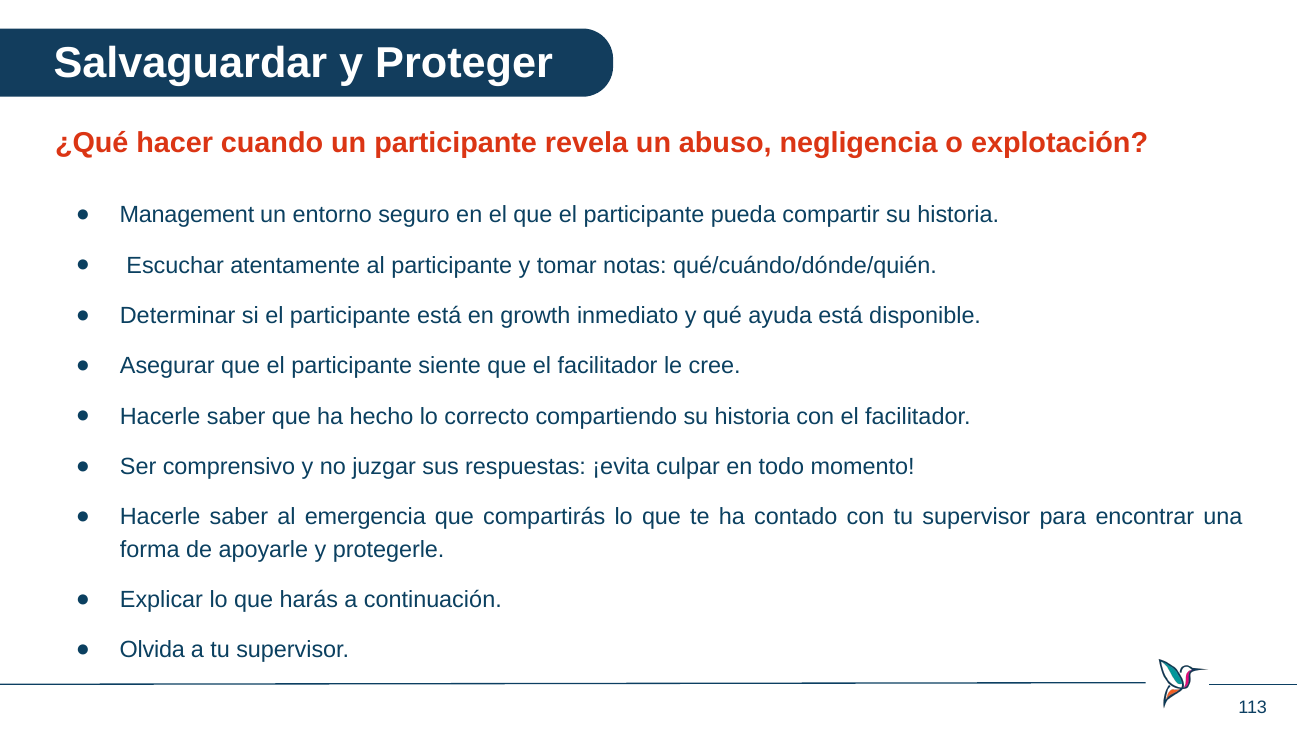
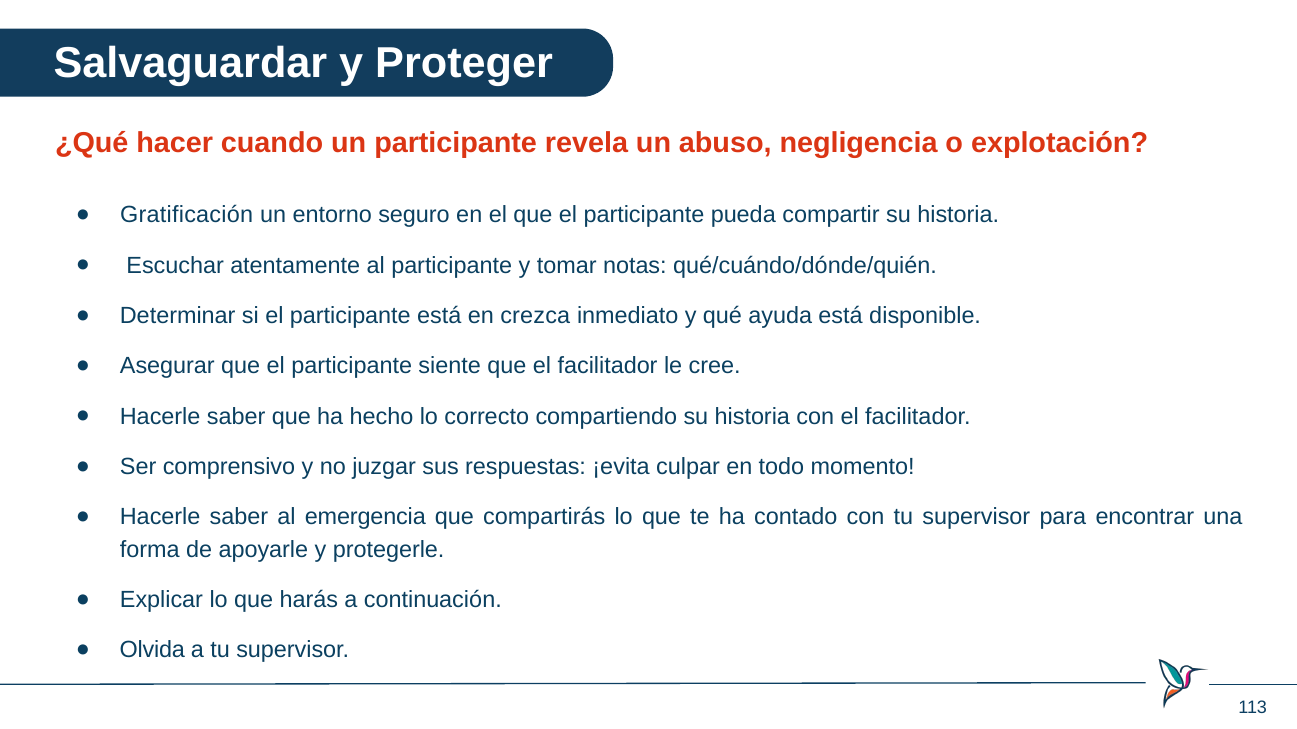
Management: Management -> Gratificación (187, 215)
growth: growth -> crezca (535, 316)
